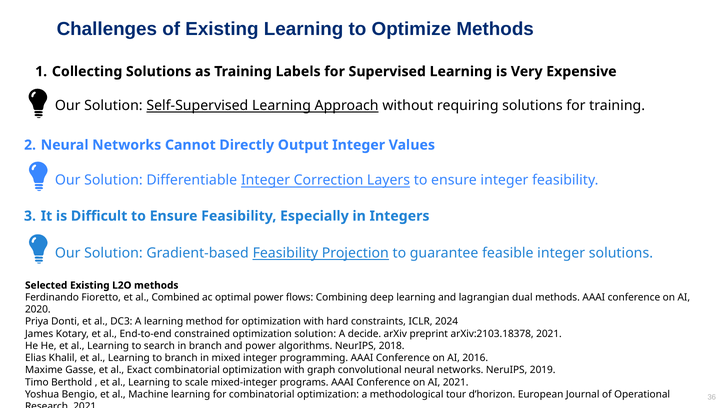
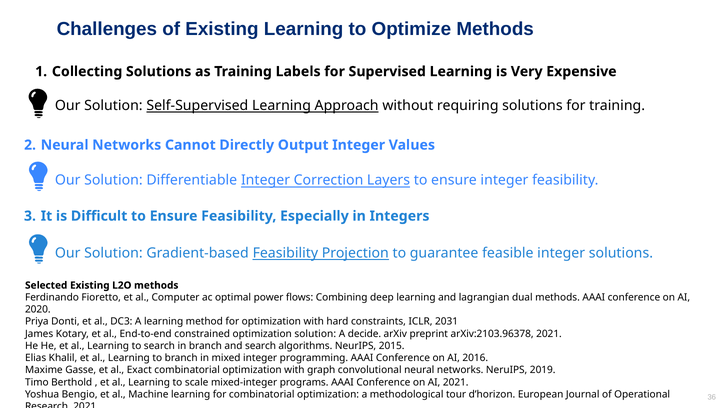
Combined: Combined -> Computer (176, 297)
2024: 2024 -> 2031 (447, 322)
arXiv:2103.18378: arXiv:2103.18378 -> arXiv:2103.96378 (492, 334)
and power: power -> search (261, 346)
2018: 2018 -> 2015 (392, 346)
